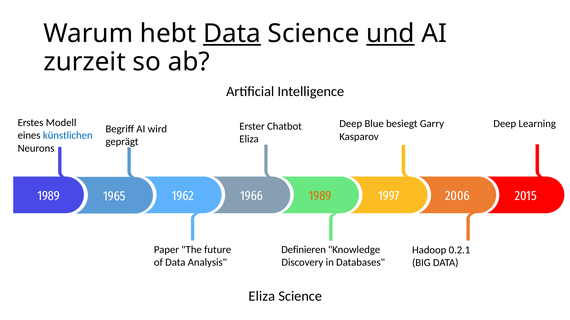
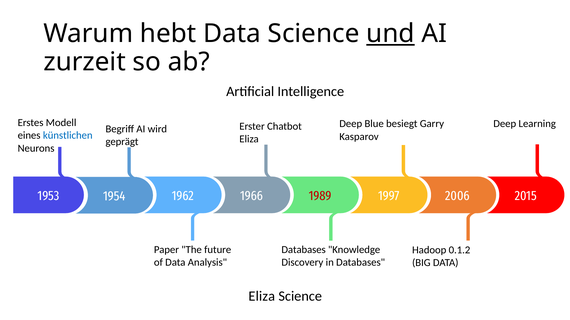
Data underline: present -> none (232, 34)
1989: 1989 -> 1953 (48, 196)
1989 colour: orange -> red (320, 196)
1965: 1965 -> 1954 (114, 197)
Definieren: Definieren -> Databases (304, 250)
0.2.1: 0.2.1 -> 0.1.2 (460, 250)
